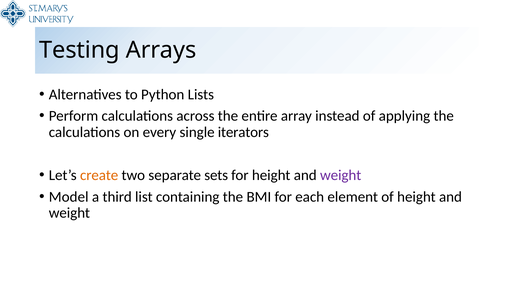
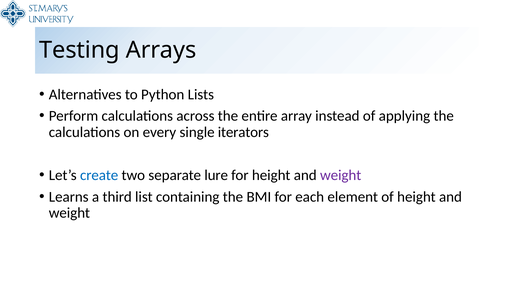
create colour: orange -> blue (99, 175)
sets: sets -> lure (216, 175)
Model: Model -> Learns (69, 197)
